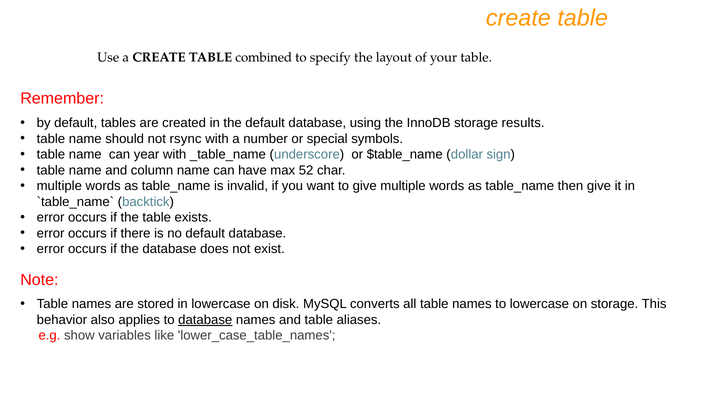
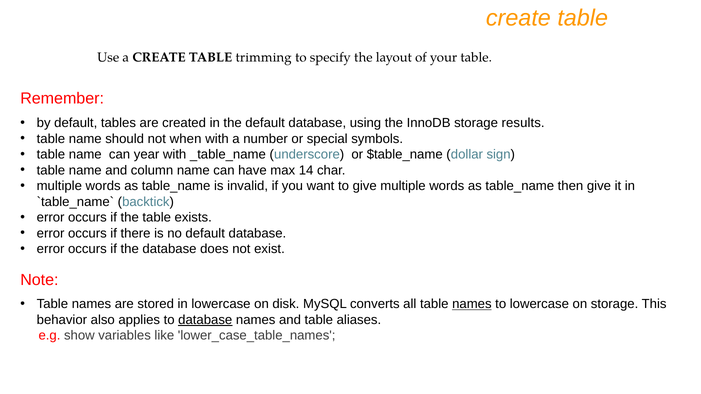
combined: combined -> trimming (264, 57)
rsync: rsync -> when (186, 139)
52: 52 -> 14 (306, 170)
names underline: none -> present (472, 304)
